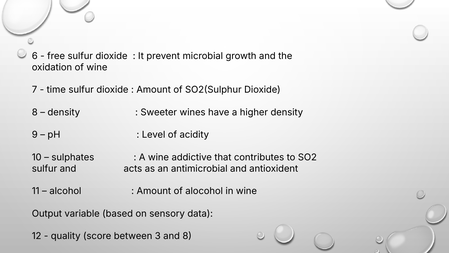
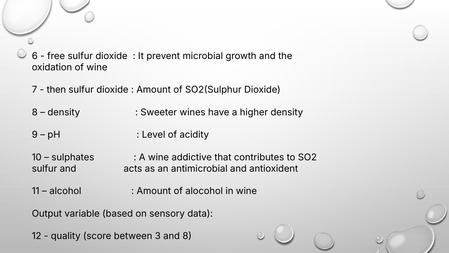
time: time -> then (56, 90)
